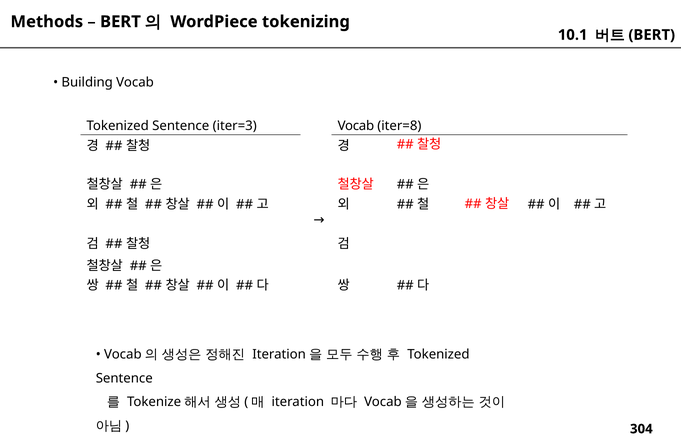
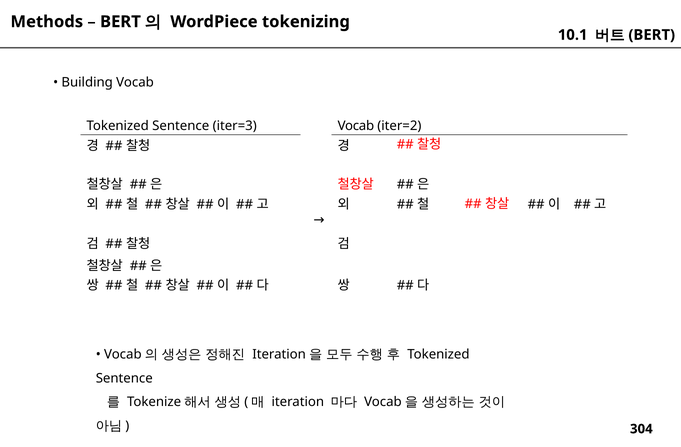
iter=8: iter=8 -> iter=2 (399, 126)
